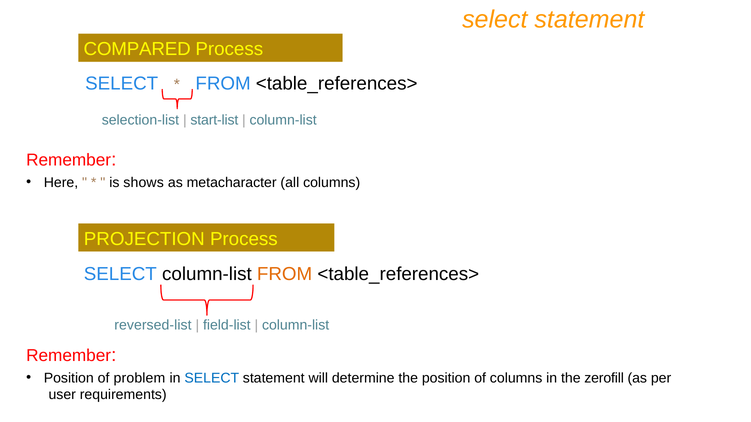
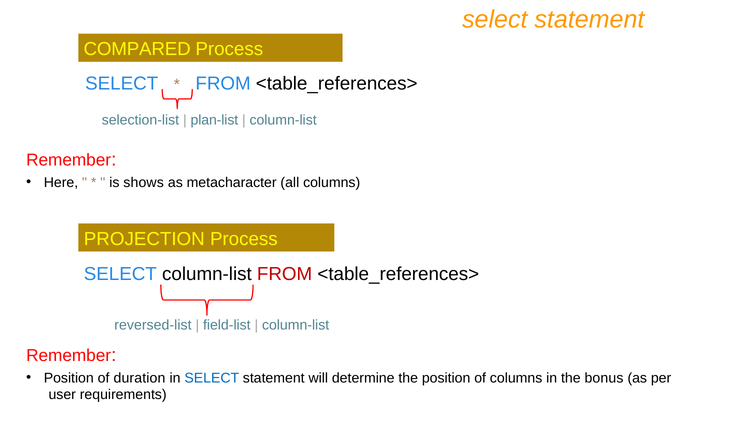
start-list: start-list -> plan-list (214, 120)
FROM colour: orange -> red (285, 275)
problem: problem -> duration (139, 378)
zerofill: zerofill -> bonus (604, 378)
